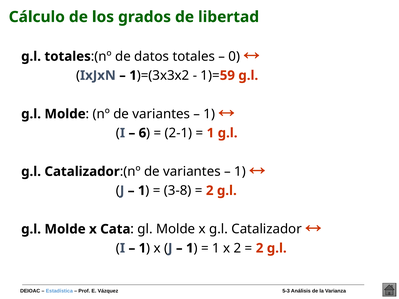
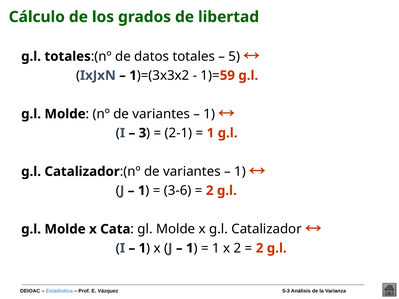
0: 0 -> 5 (234, 56)
6: 6 -> 3 (142, 133)
3-8: 3-8 -> 3-6 (178, 191)
